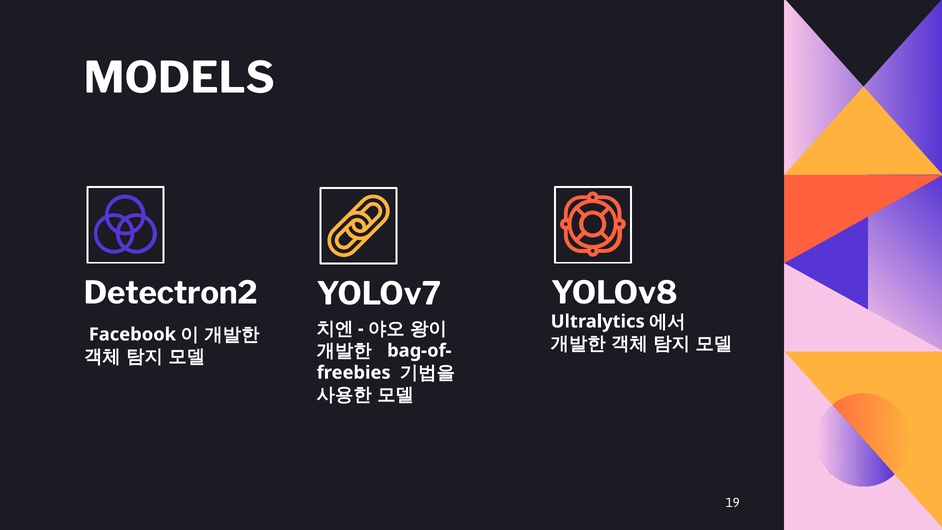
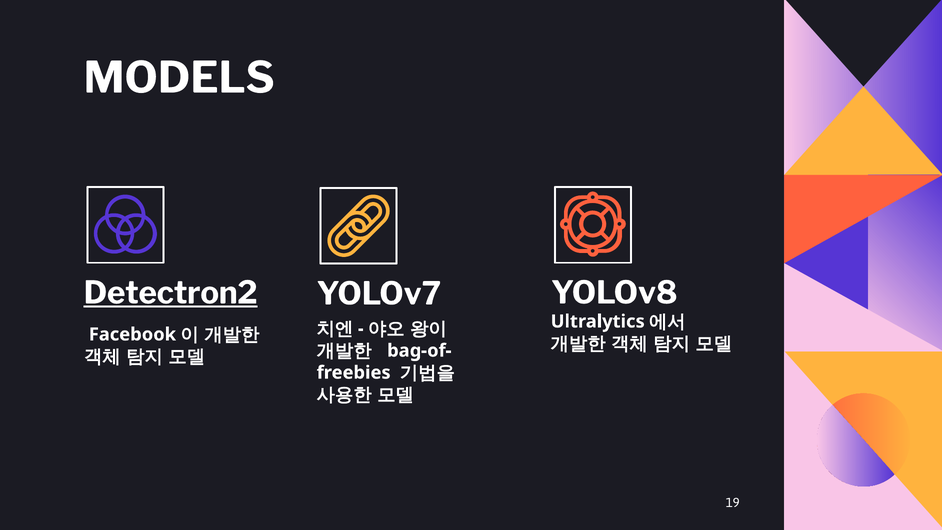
Detectron2 underline: none -> present (171, 293)
